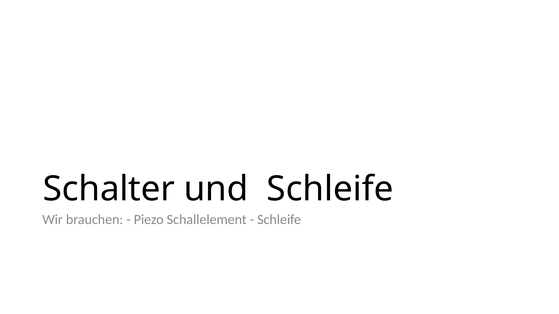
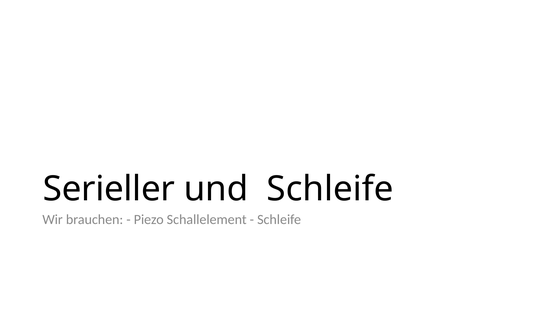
Schalter: Schalter -> Serieller (109, 189)
